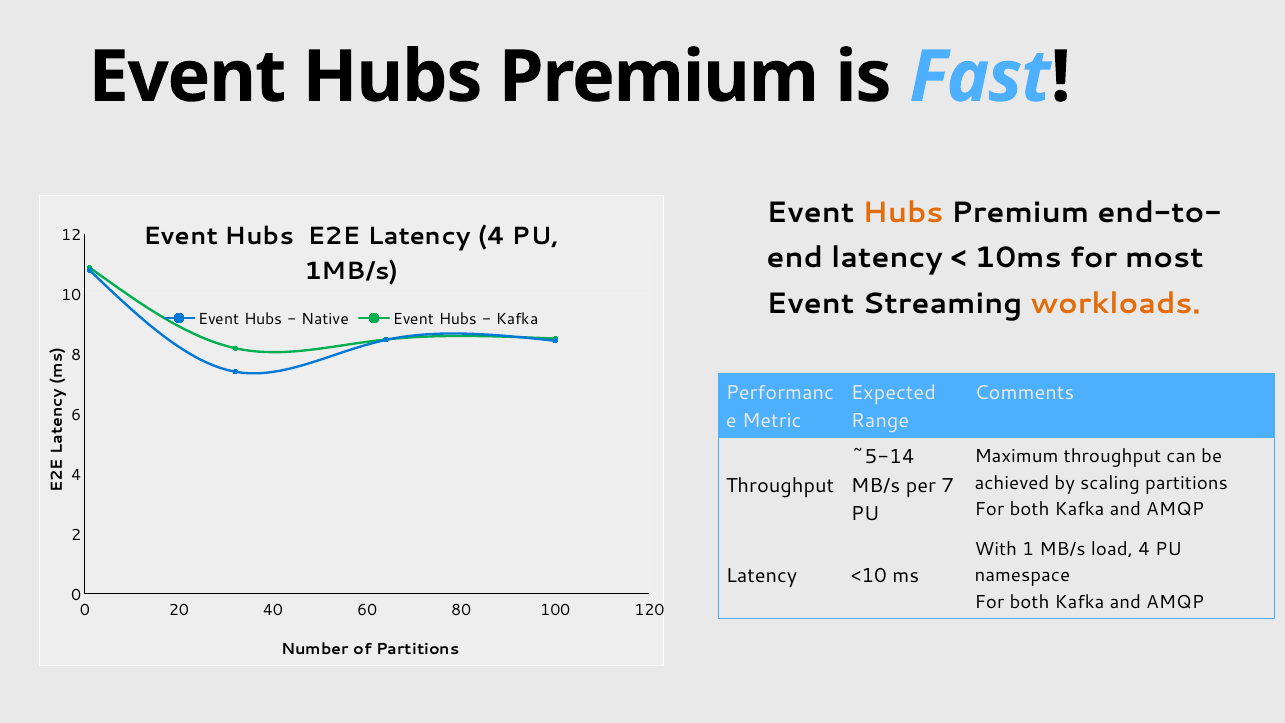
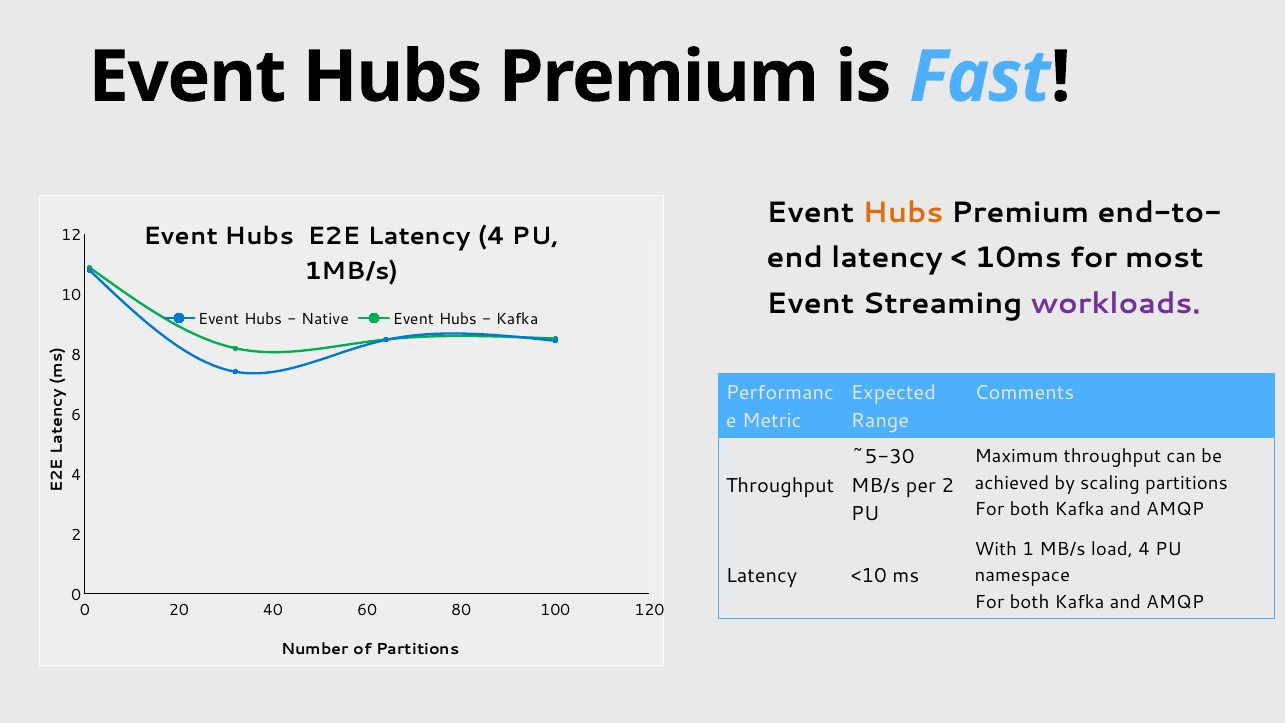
workloads colour: orange -> purple (1116, 304)
~5-14: ~5-14 -> ~5-30 (883, 457)
per 7: 7 -> 2 (948, 486)
